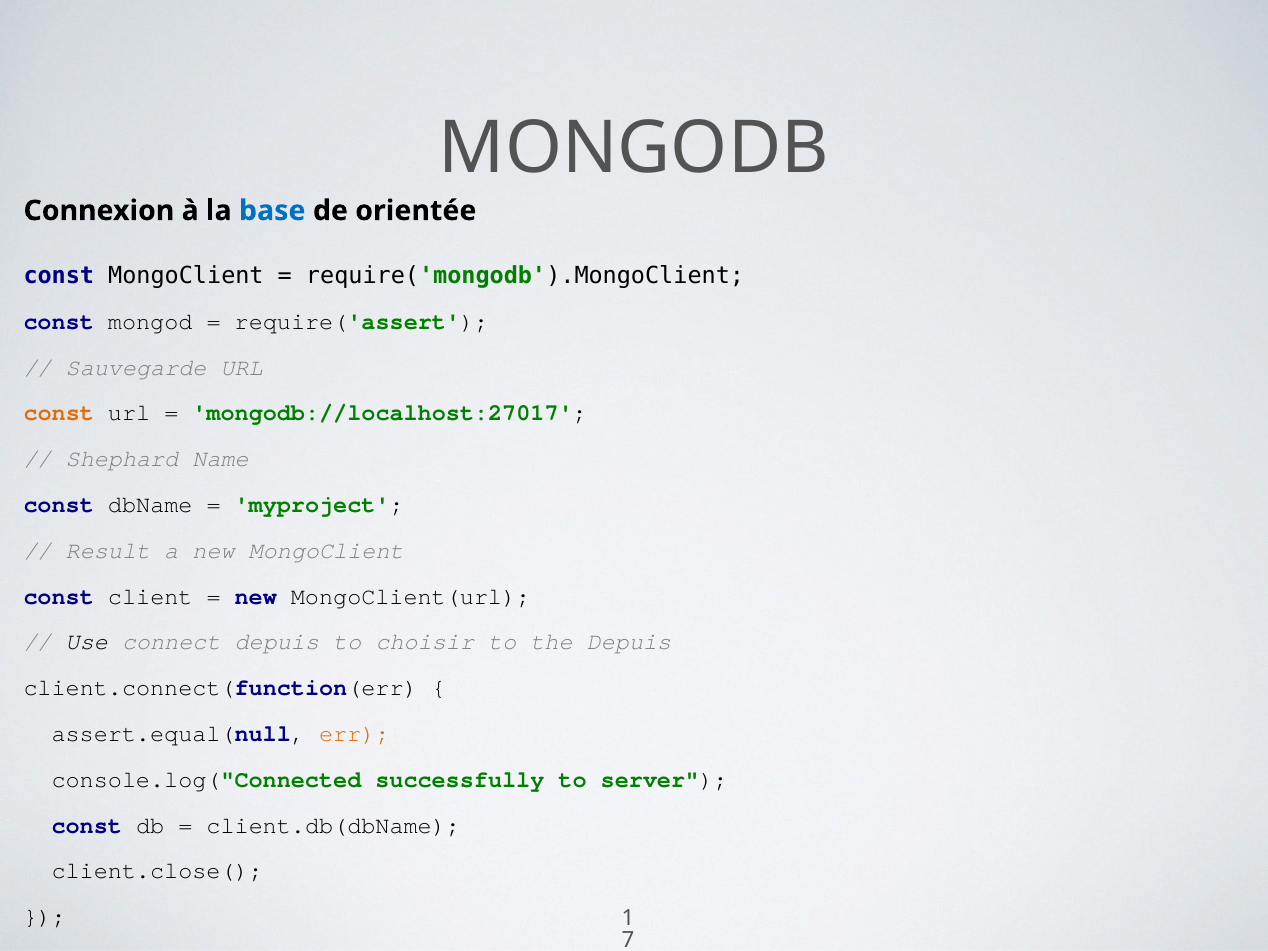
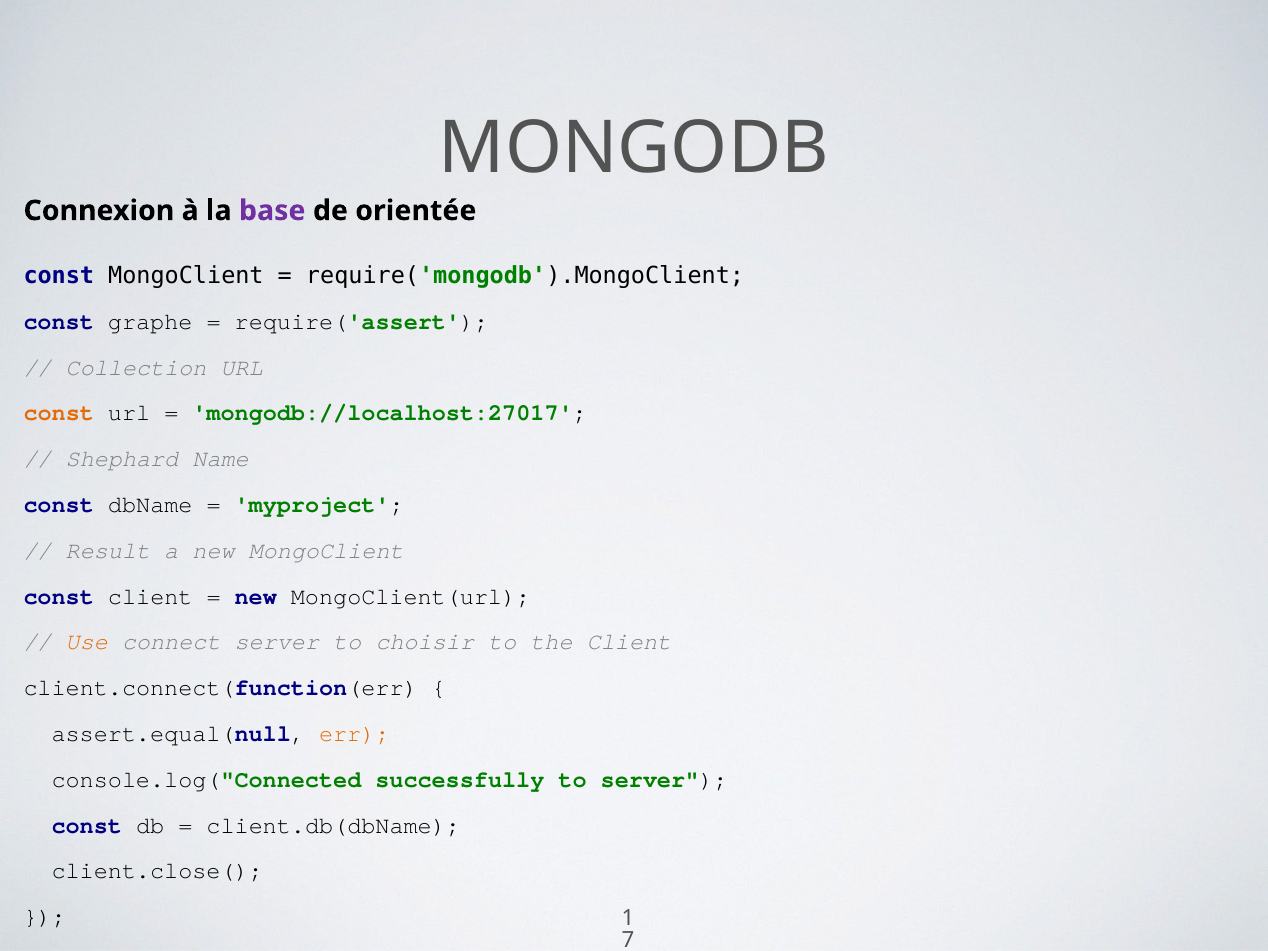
base colour: blue -> purple (272, 211)
mongod: mongod -> graphe (150, 321)
Sauvegarde: Sauvegarde -> Collection (136, 367)
Use colour: black -> orange (87, 642)
connect depuis: depuis -> server (277, 642)
the Depuis: Depuis -> Client (629, 642)
